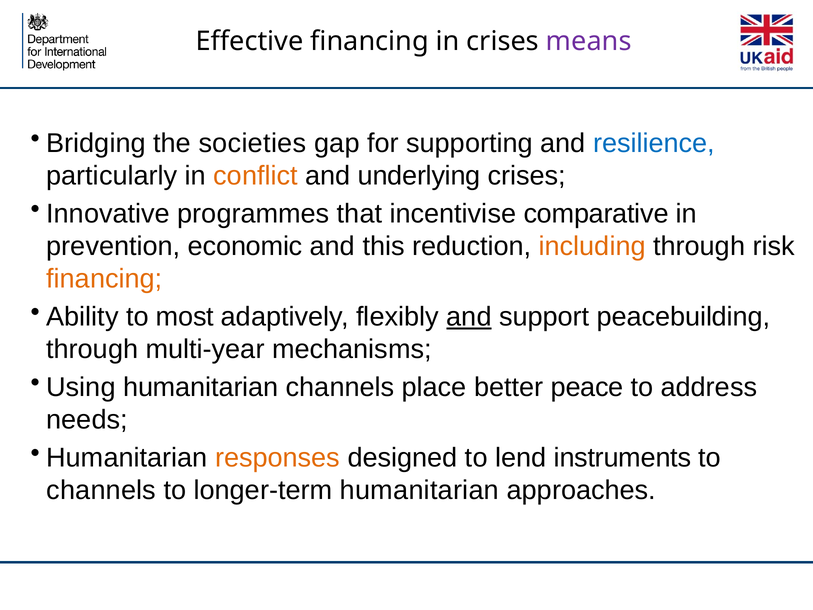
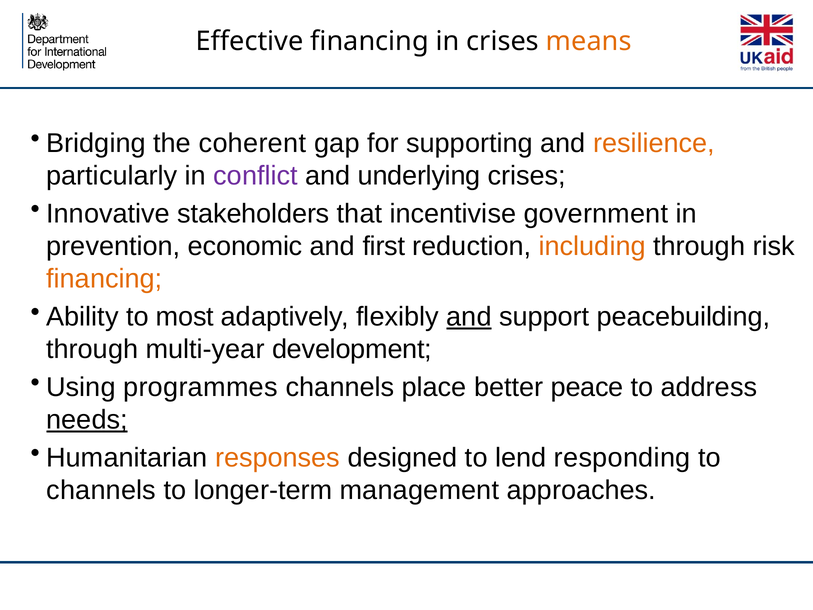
means colour: purple -> orange (589, 41)
societies: societies -> coherent (252, 143)
resilience colour: blue -> orange (654, 143)
conflict colour: orange -> purple (256, 176)
programmes: programmes -> stakeholders (253, 214)
comparative: comparative -> government (596, 214)
this: this -> first (384, 246)
mechanisms: mechanisms -> development (352, 349)
Using humanitarian: humanitarian -> programmes (201, 387)
needs underline: none -> present (87, 420)
instruments: instruments -> responding (622, 458)
longer-term humanitarian: humanitarian -> management (419, 490)
